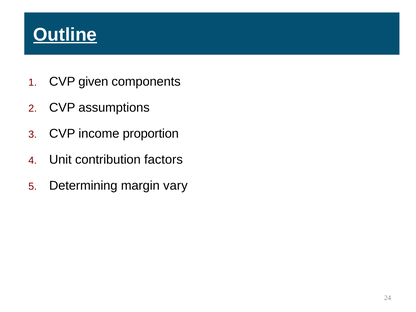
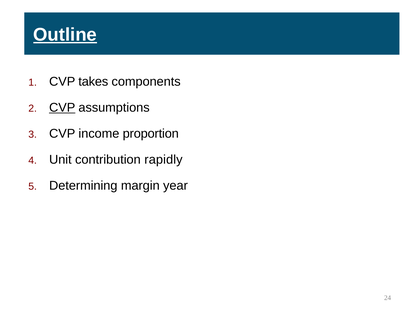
given: given -> takes (93, 82)
CVP underline: none -> present (62, 108)
factors: factors -> rapidly (163, 160)
vary: vary -> year (175, 186)
